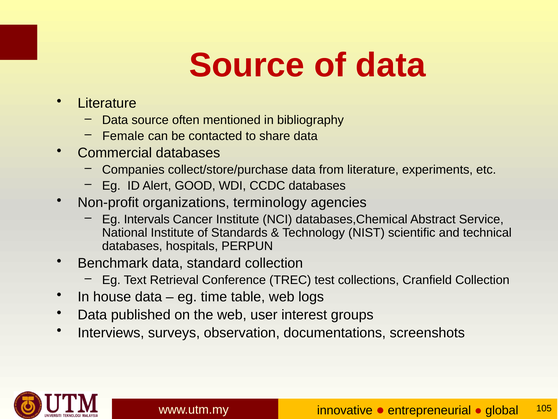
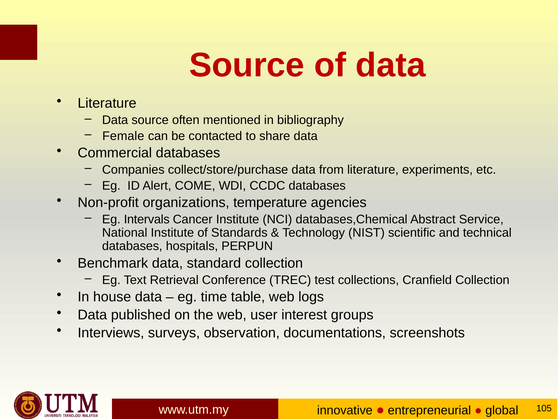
GOOD: GOOD -> COME (195, 185)
terminology: terminology -> temperature (270, 202)
